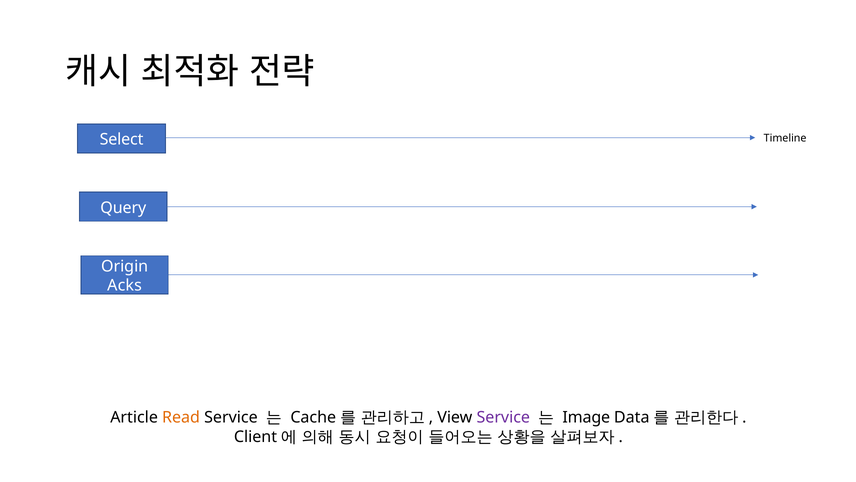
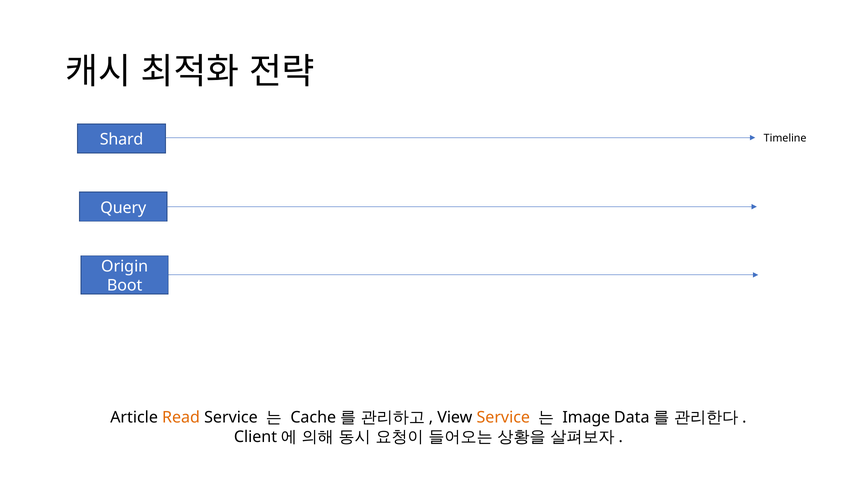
Select: Select -> Shard (122, 139)
Acks: Acks -> Boot (125, 285)
Service colour: purple -> orange (503, 417)
